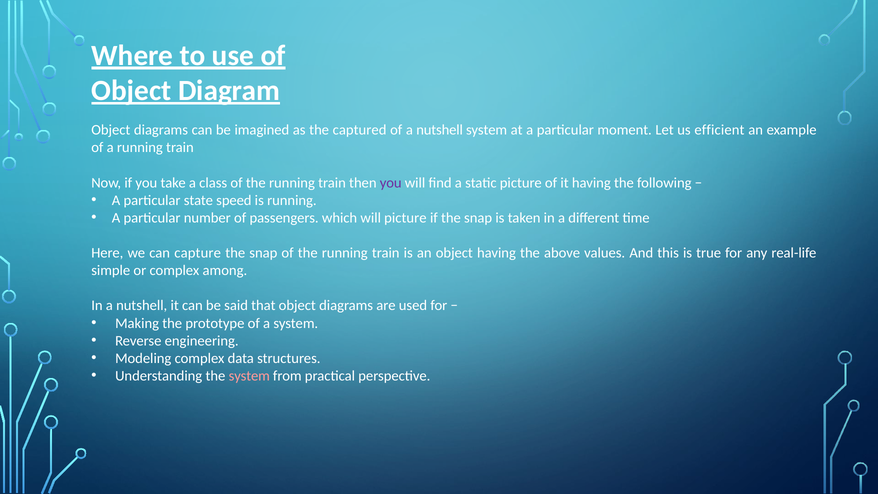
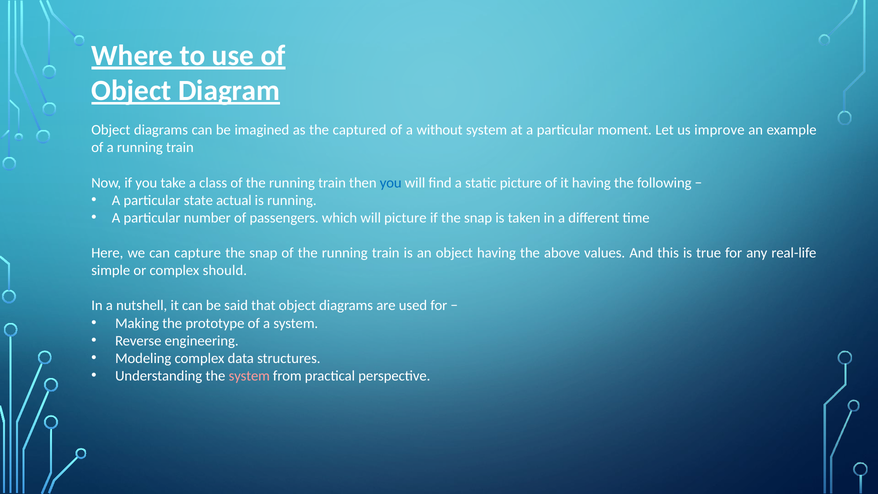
of a nutshell: nutshell -> without (440, 130)
efficient: efficient -> improve (719, 130)
you colour: purple -> blue (391, 183)
speed: speed -> actual (234, 200)
among: among -> should (225, 270)
